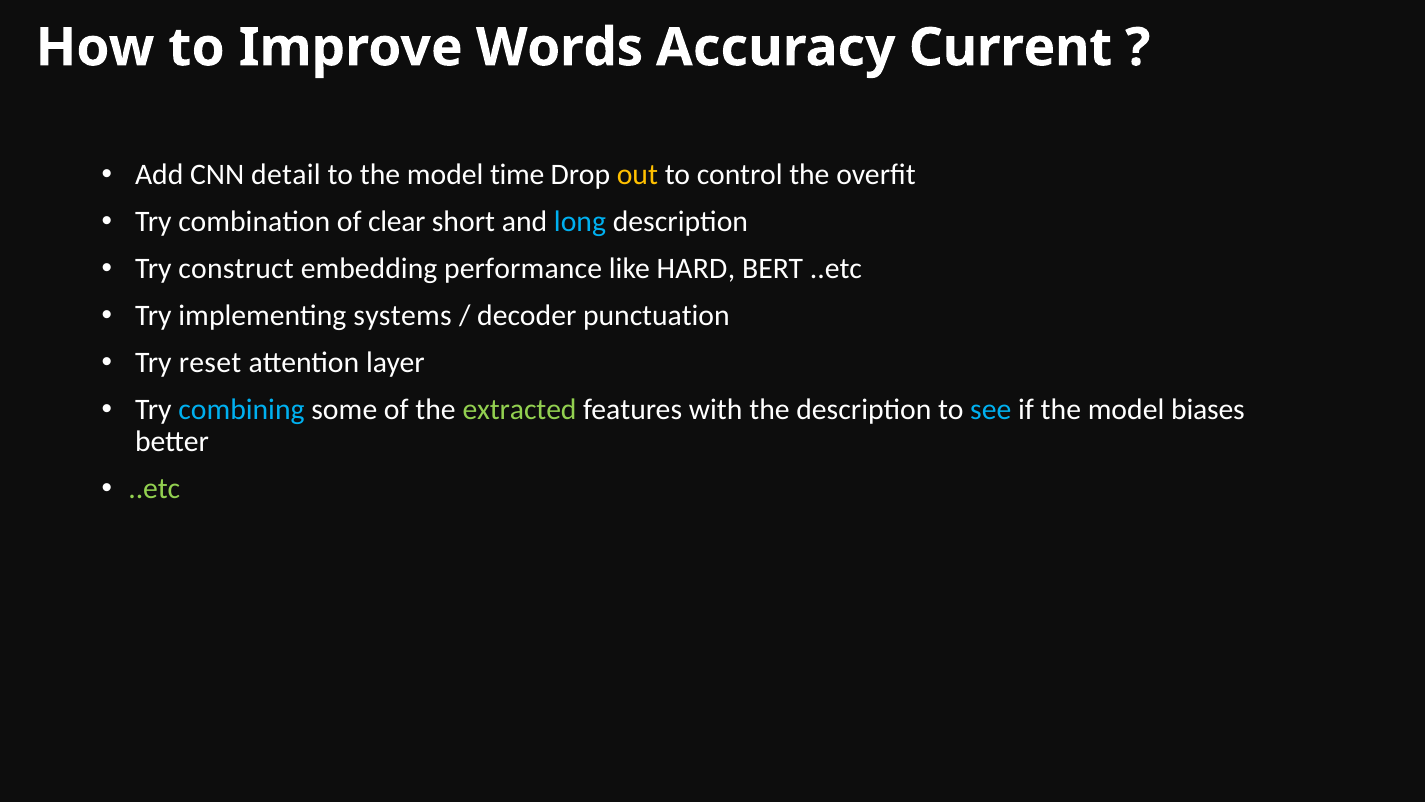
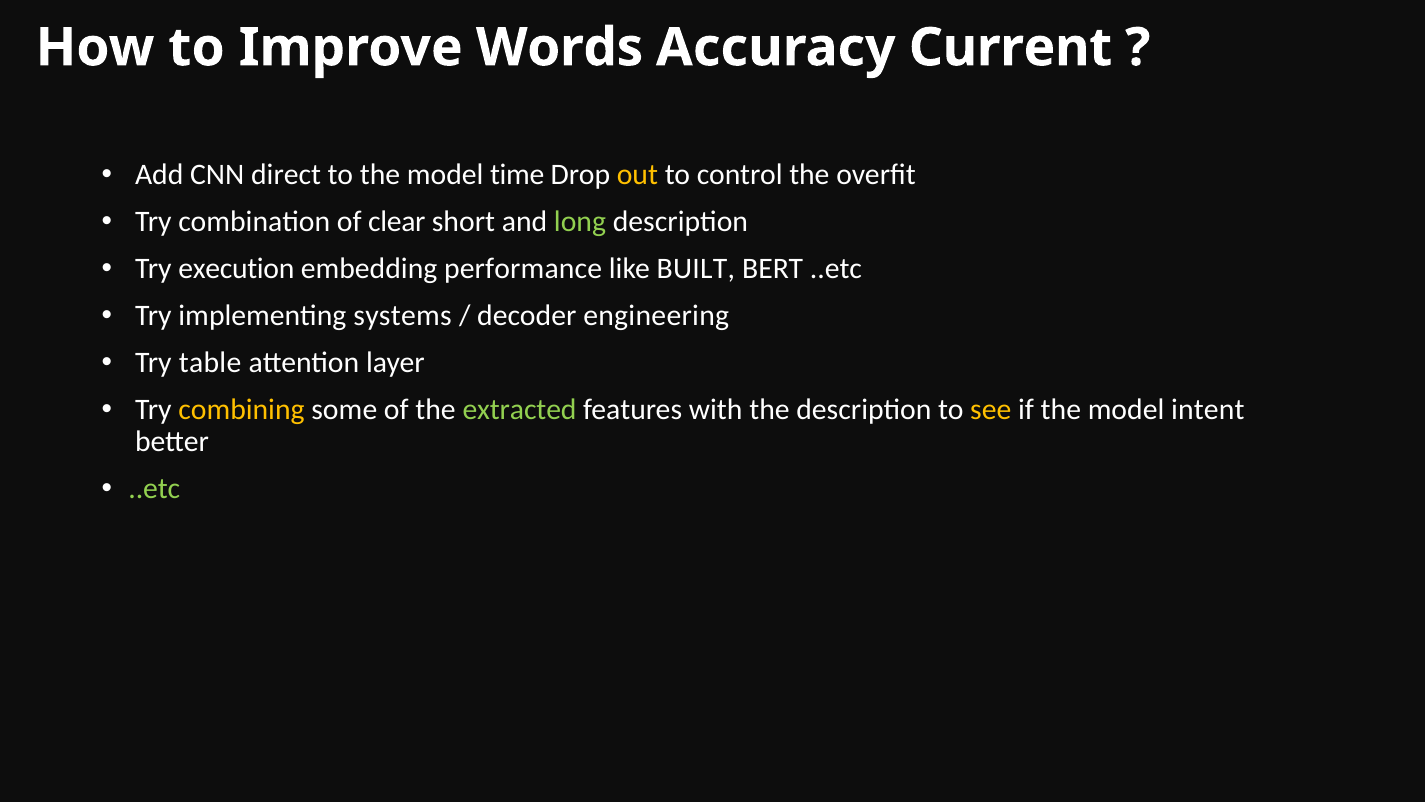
detail: detail -> direct (286, 175)
long colour: light blue -> light green (580, 222)
construct: construct -> execution (236, 269)
HARD: HARD -> BUILT (696, 269)
punctuation: punctuation -> engineering (656, 315)
reset: reset -> table (210, 362)
combining colour: light blue -> yellow (241, 409)
see colour: light blue -> yellow (991, 409)
biases: biases -> intent (1208, 409)
